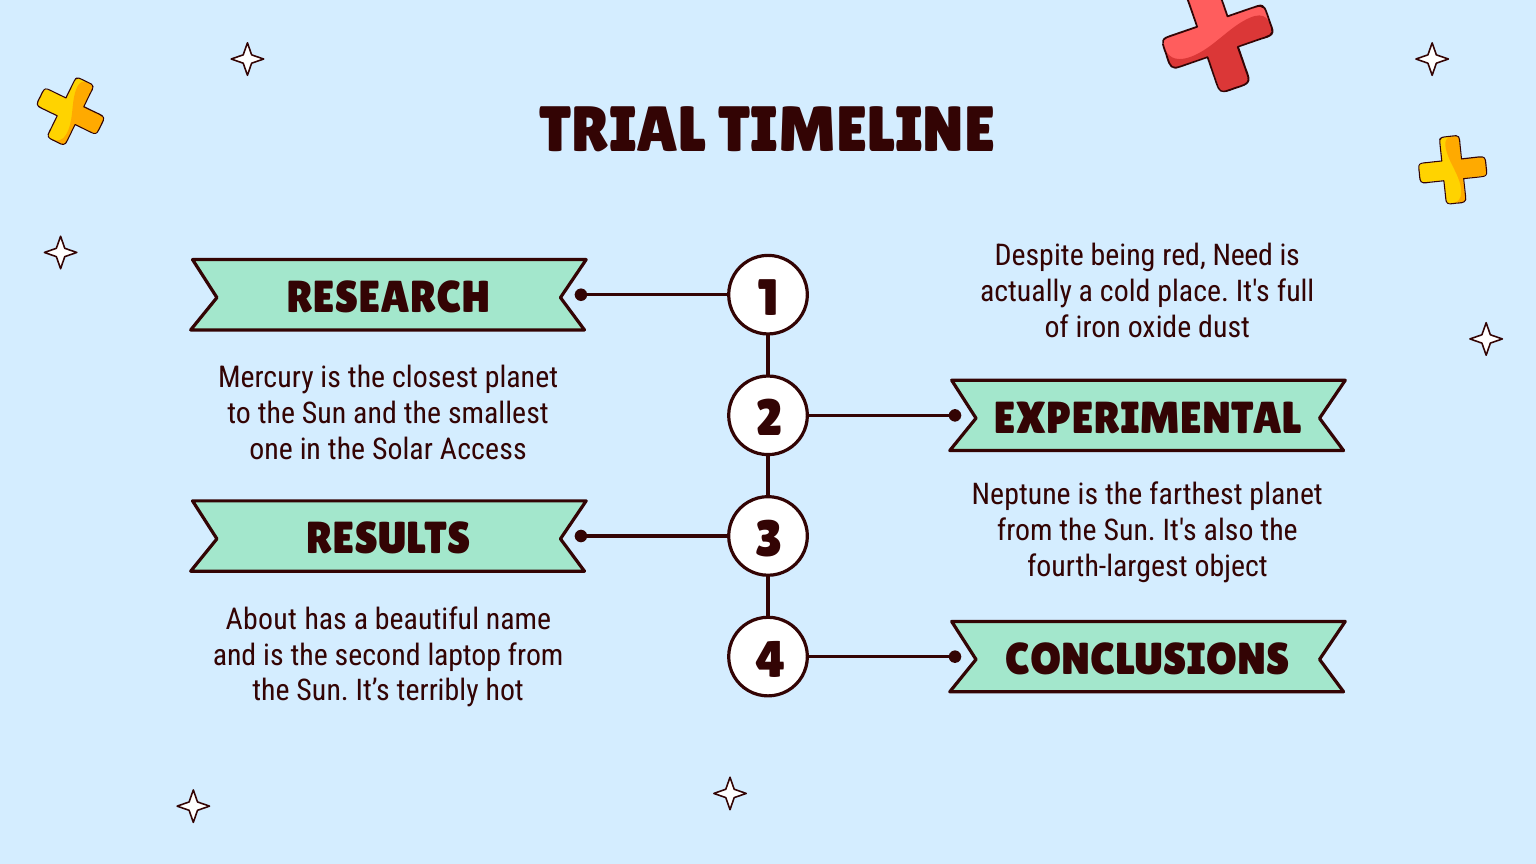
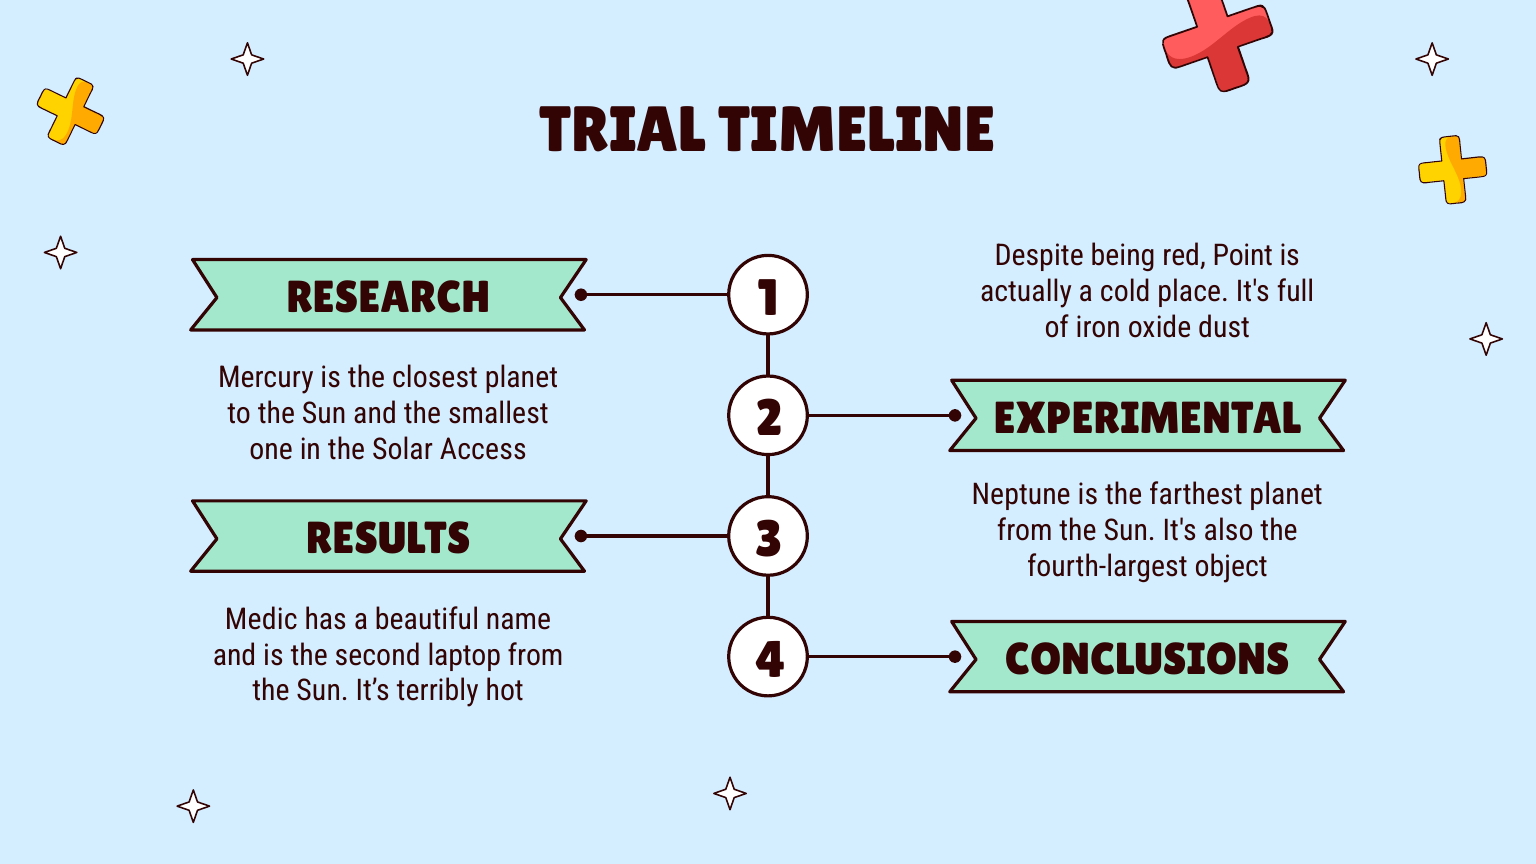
Need: Need -> Point (1243, 255)
About: About -> Medic (261, 619)
